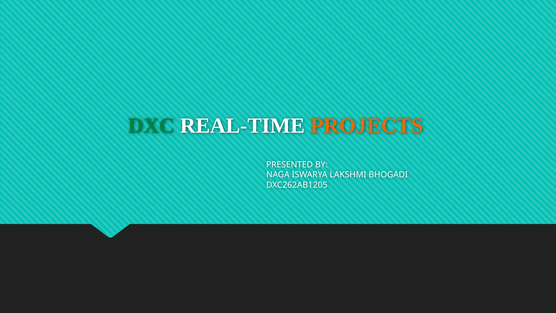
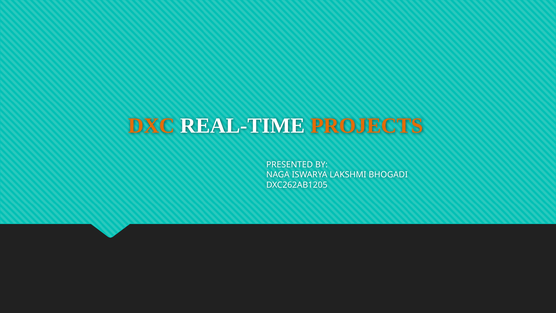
DXC colour: green -> orange (152, 126)
